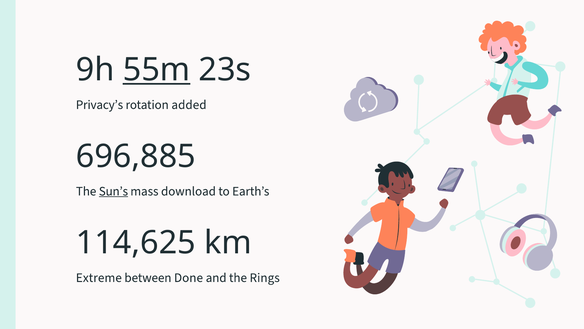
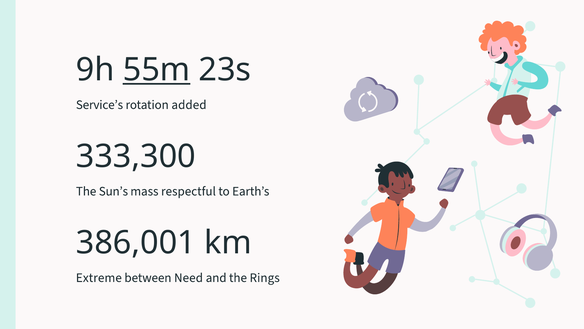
Privacy’s: Privacy’s -> Service’s (99, 105)
696,885: 696,885 -> 333,300 (136, 156)
Sun’s underline: present -> none (113, 191)
download: download -> respectful (188, 191)
114,625: 114,625 -> 386,001 (136, 242)
Done: Done -> Need (189, 277)
